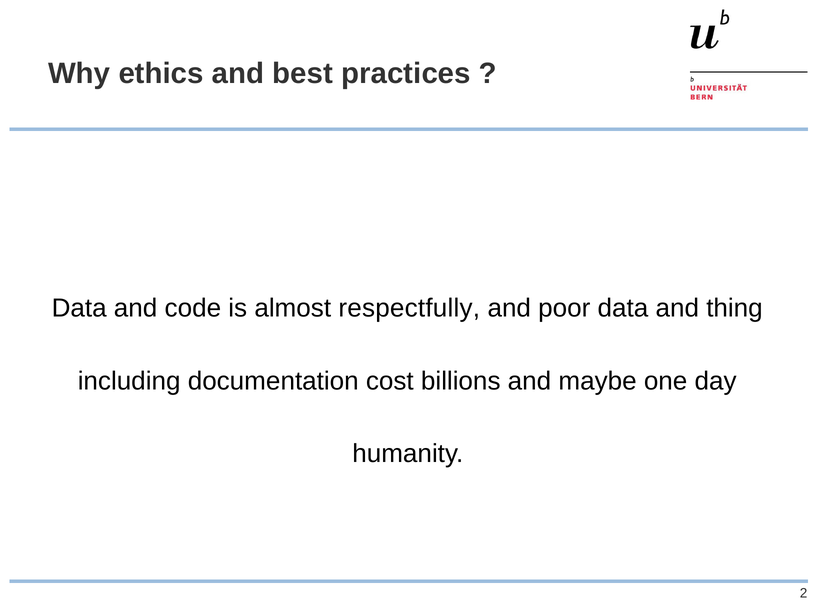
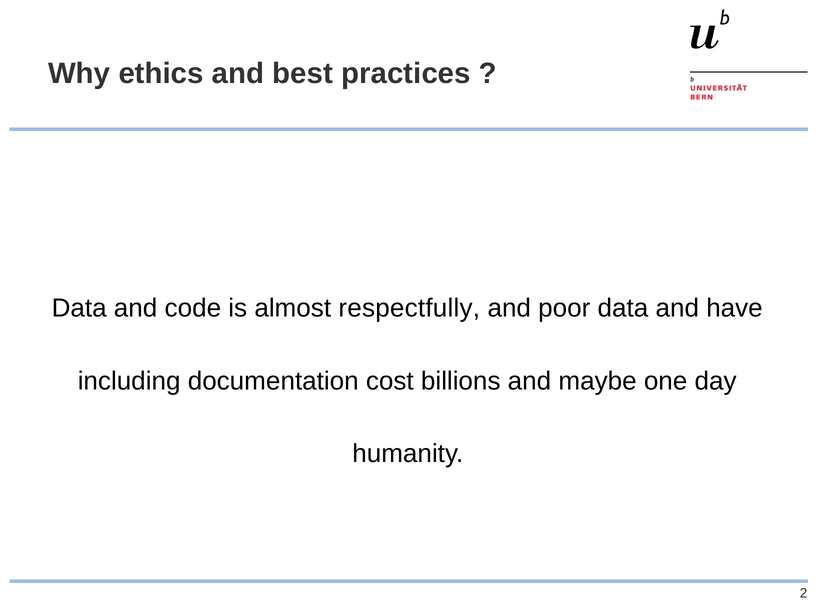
thing: thing -> have (734, 308)
